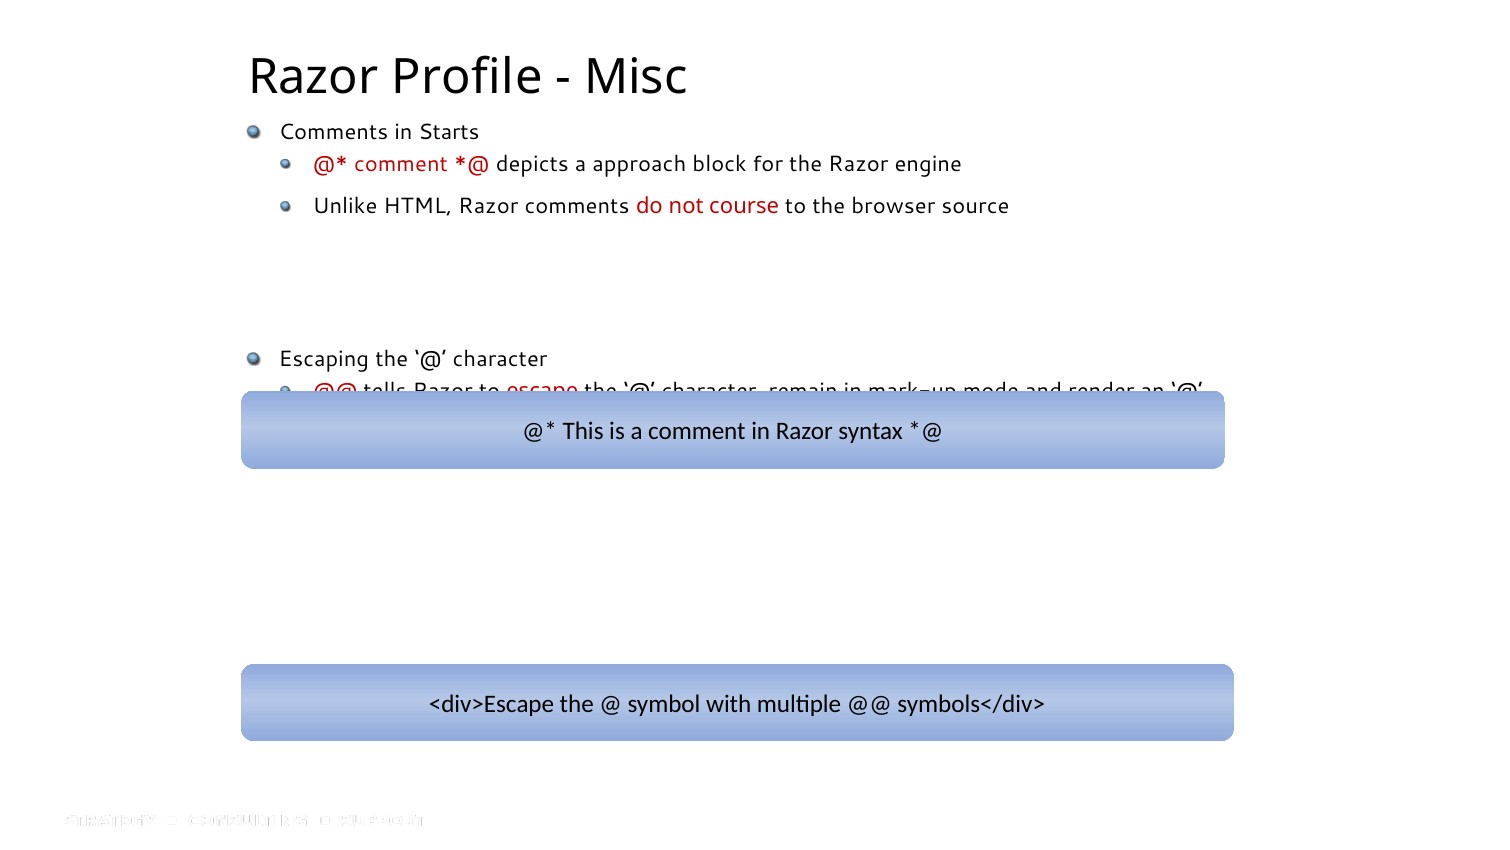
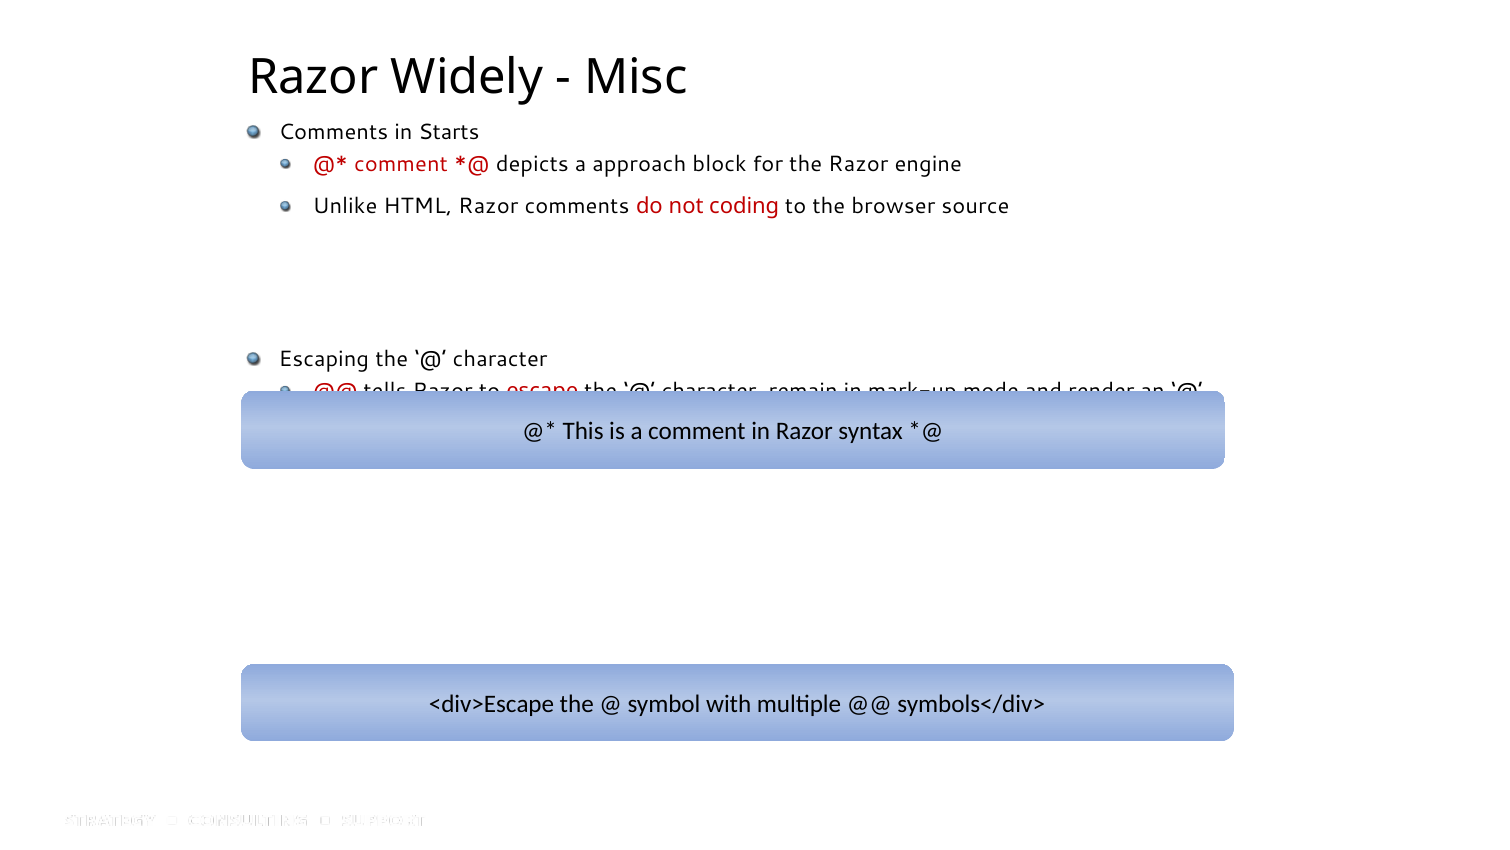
Profile: Profile -> Widely (467, 78)
course: course -> coding (744, 207)
